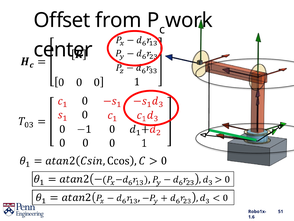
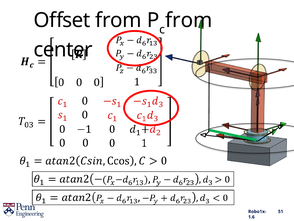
work: work -> from (189, 20)
